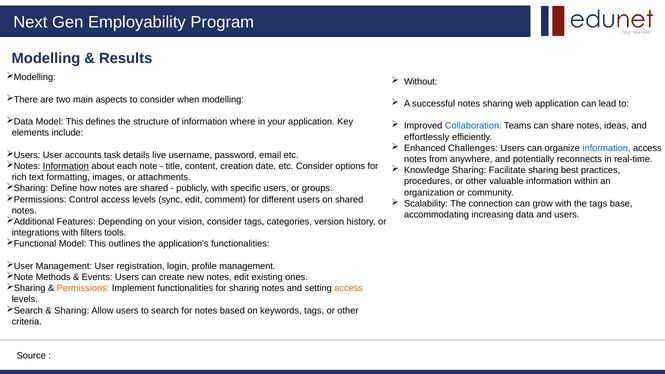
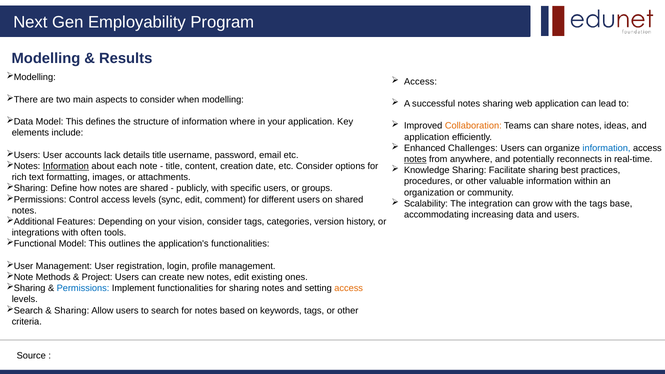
Without: Without -> Access (421, 82)
Collaboration colour: blue -> orange (473, 126)
effortlessly: effortlessly -> application (427, 137)
task: task -> lack (112, 155)
details live: live -> title (159, 155)
notes underline: none -> present (415, 159)
connection: connection -> integration (491, 204)
filters: filters -> often (91, 233)
Events: Events -> Project (97, 277)
Permissions colour: orange -> blue (83, 288)
